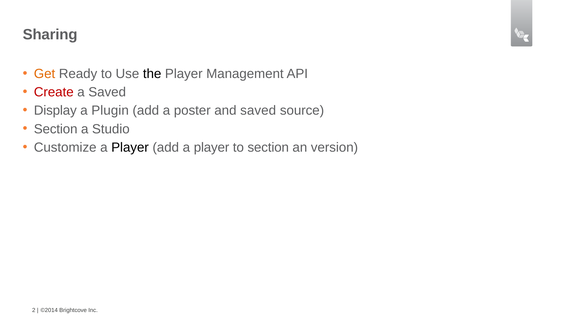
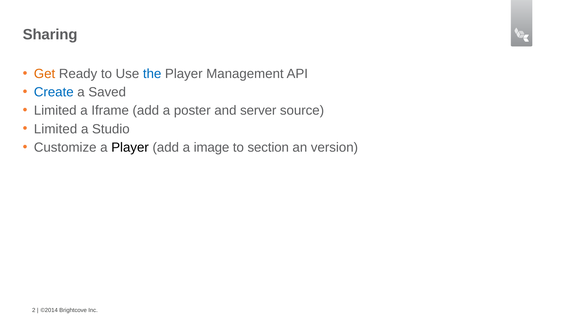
the colour: black -> blue (152, 74)
Create colour: red -> blue (54, 92)
Display: Display -> Limited (55, 111)
Plugin: Plugin -> Iframe (110, 111)
and saved: saved -> server (258, 111)
Section: Section -> Limited (56, 129)
add a player: player -> image (212, 147)
